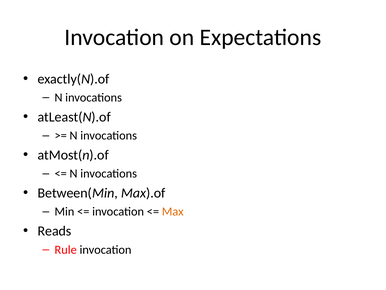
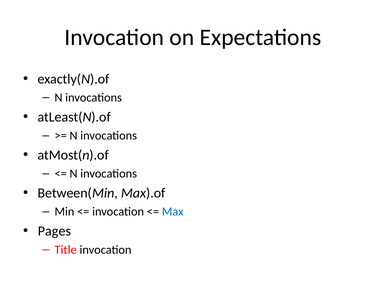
Max colour: orange -> blue (173, 211)
Reads: Reads -> Pages (54, 231)
Rule: Rule -> Title (66, 249)
